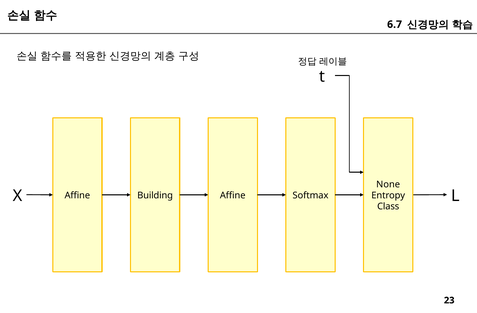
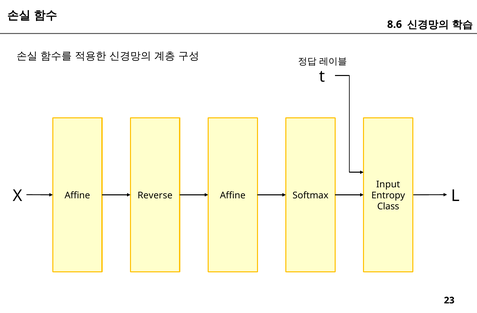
6.7: 6.7 -> 8.6 (395, 24)
None: None -> Input (388, 184)
Building: Building -> Reverse (155, 196)
